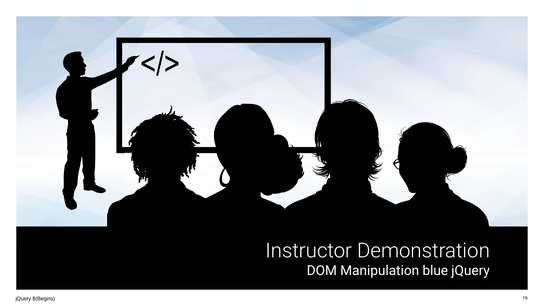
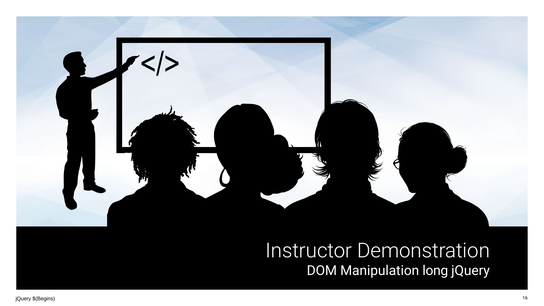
blue: blue -> long (435, 271)
